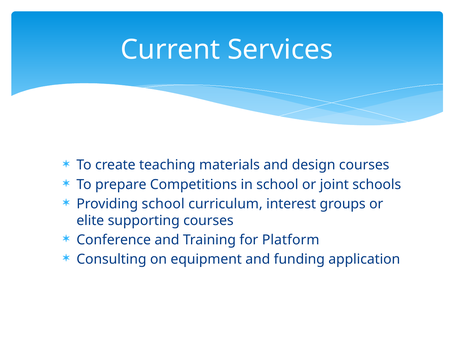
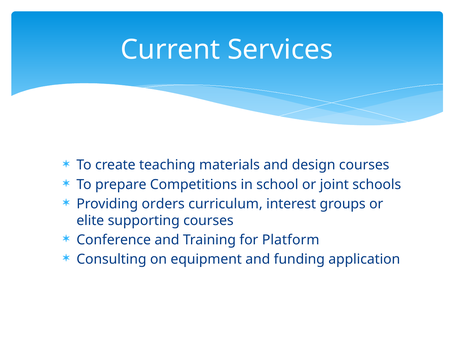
Providing school: school -> orders (163, 204)
